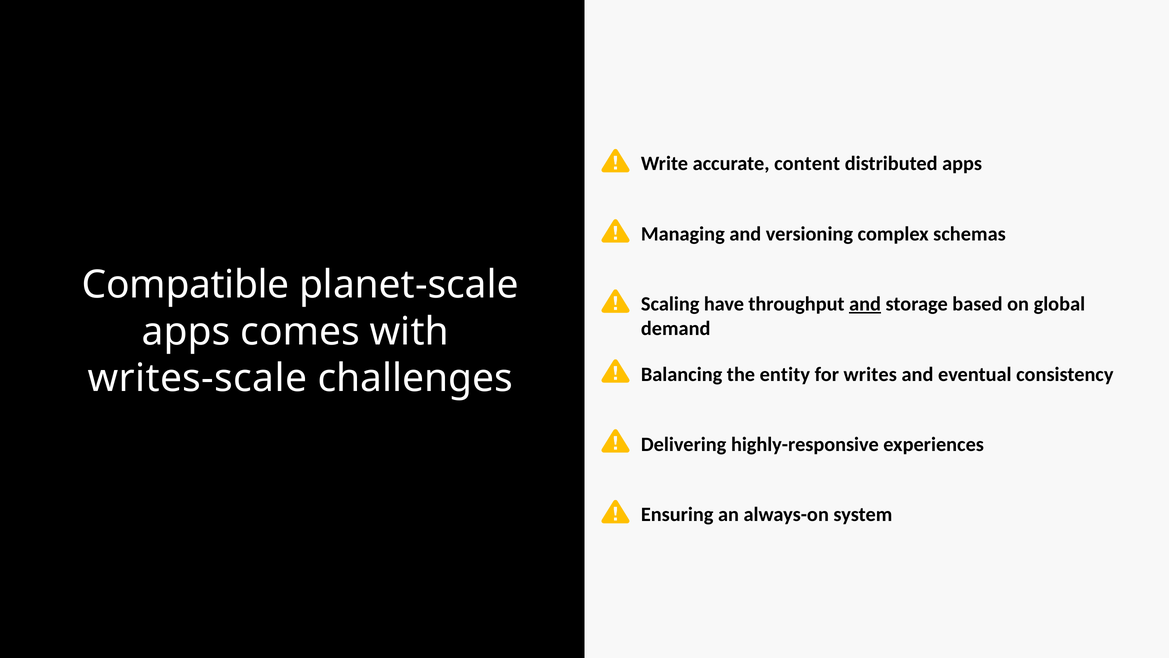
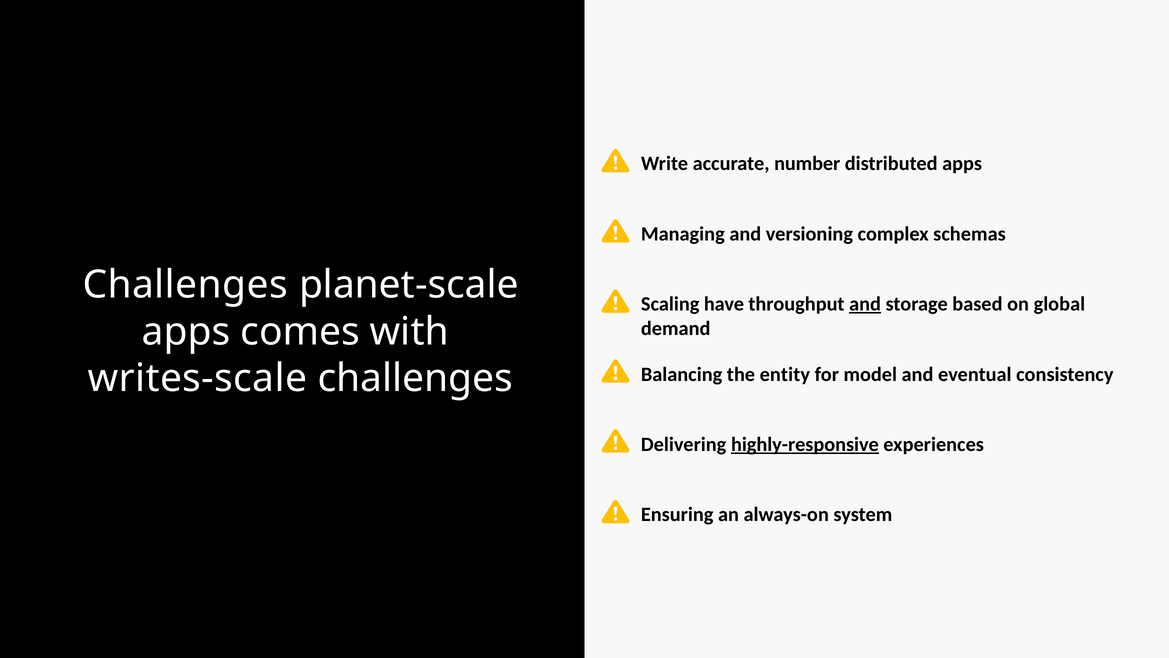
content: content -> number (807, 164)
Compatible: Compatible -> Challenges (185, 285)
writes: writes -> model (870, 374)
highly-responsive underline: none -> present (805, 444)
